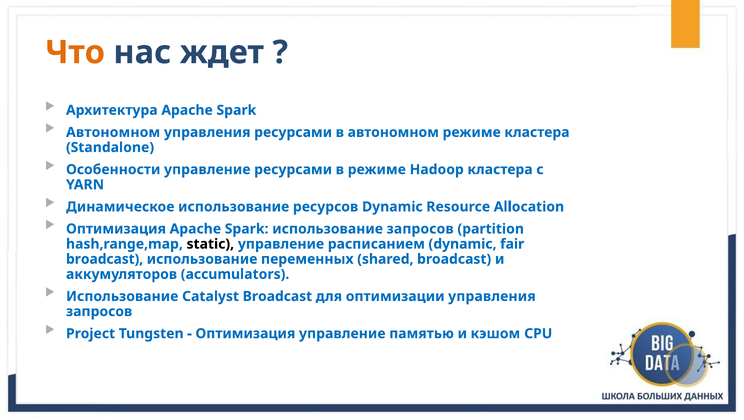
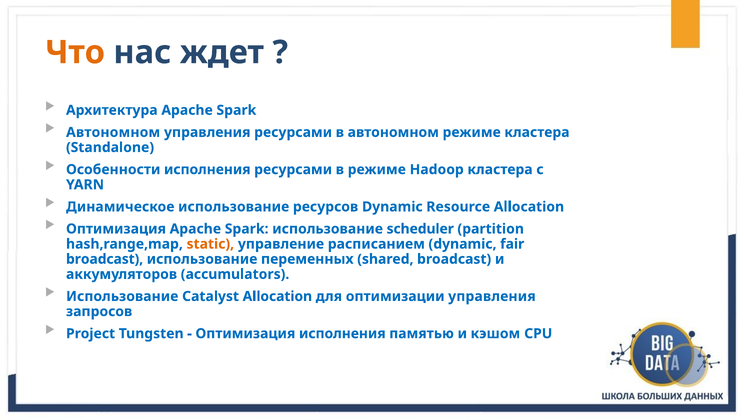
Особенности управление: управление -> исполнения (207, 169)
использование запросов: запросов -> scheduler (420, 229)
static colour: black -> orange (210, 244)
Catalyst Broadcast: Broadcast -> Allocation (277, 296)
Оптимизация управление: управление -> исполнения (342, 333)
